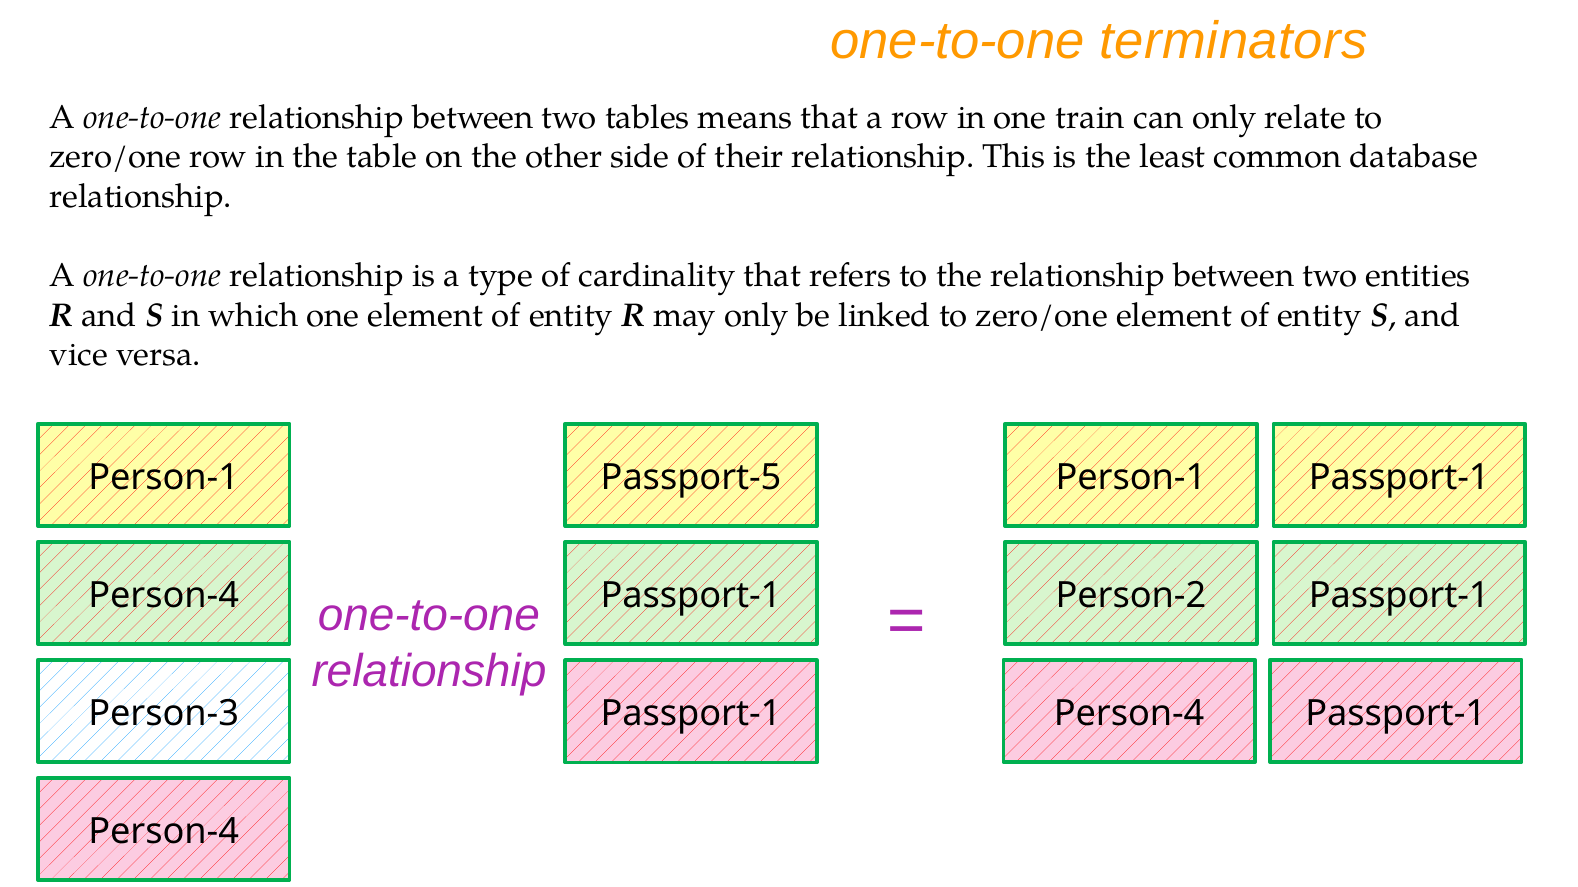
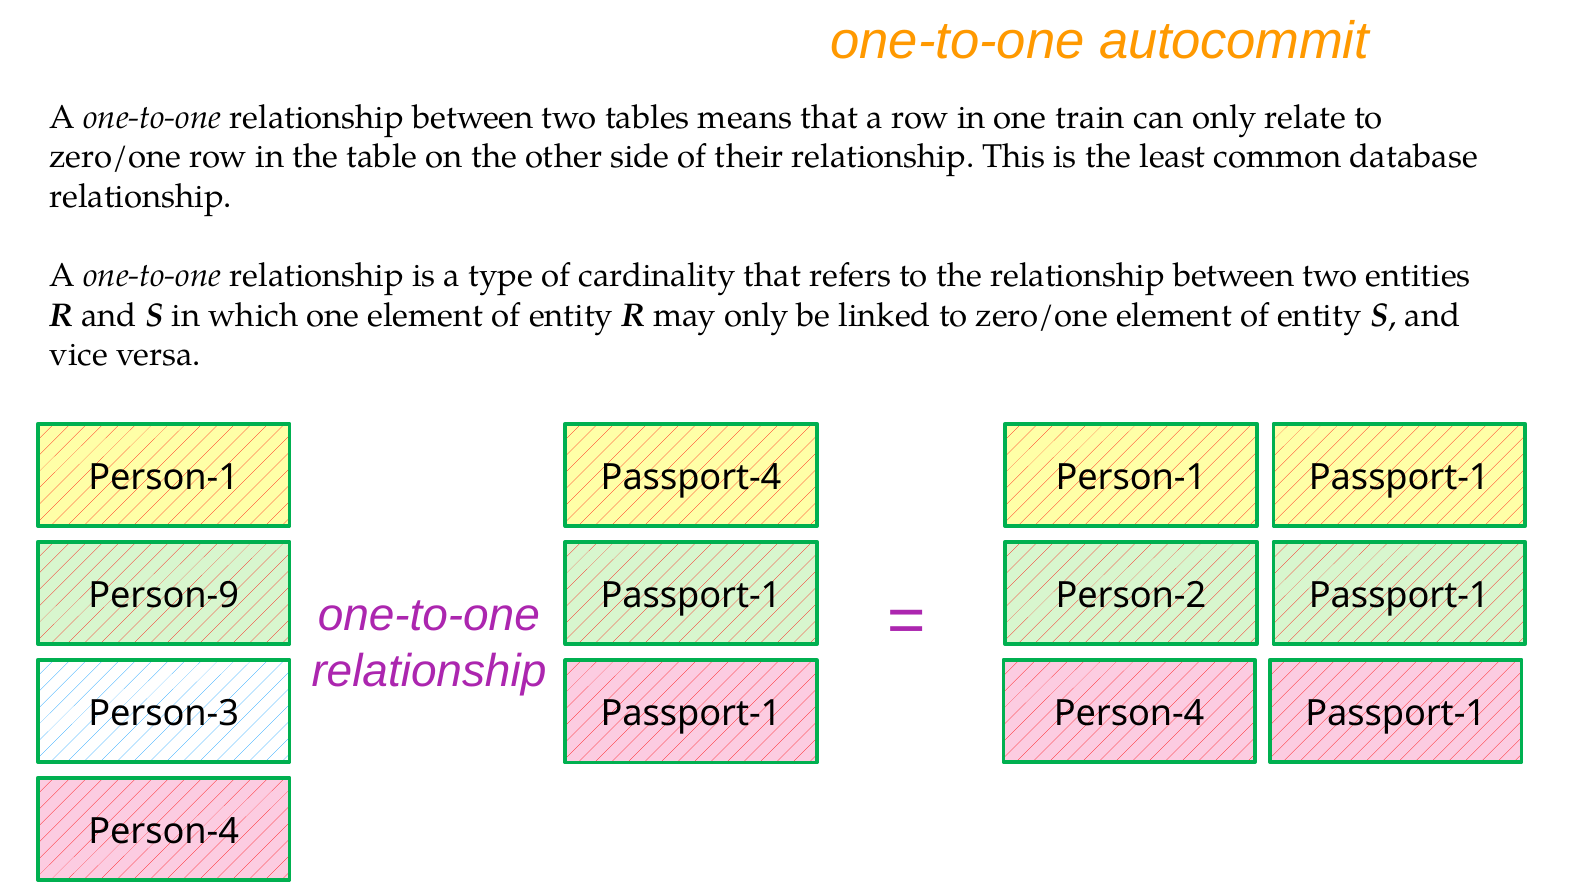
terminators: terminators -> autocommit (1234, 41)
Passport-5: Passport-5 -> Passport-4 (691, 478)
Person-4: Person-4 -> Person-9 (164, 596)
